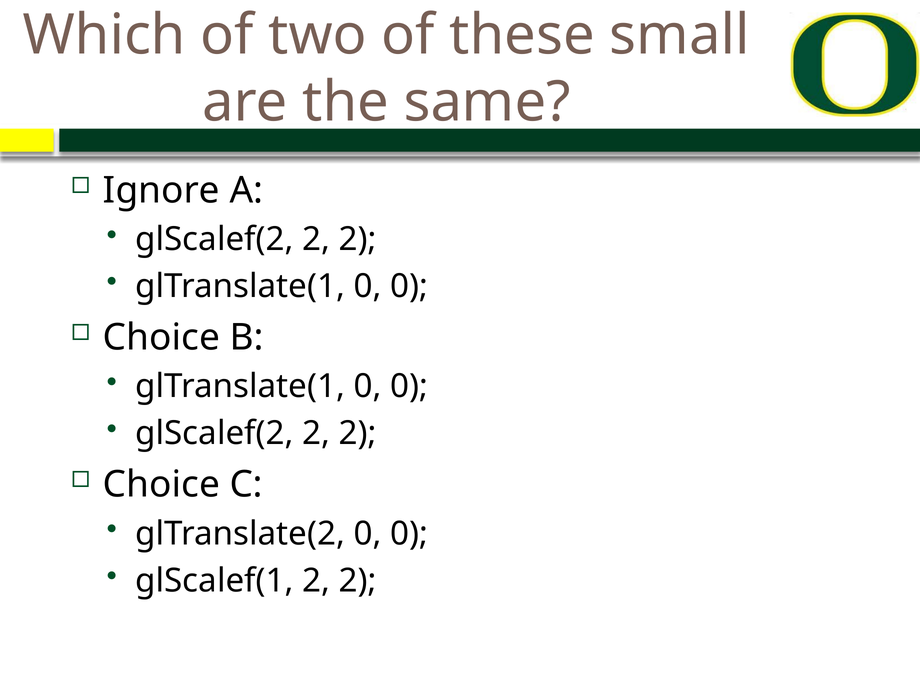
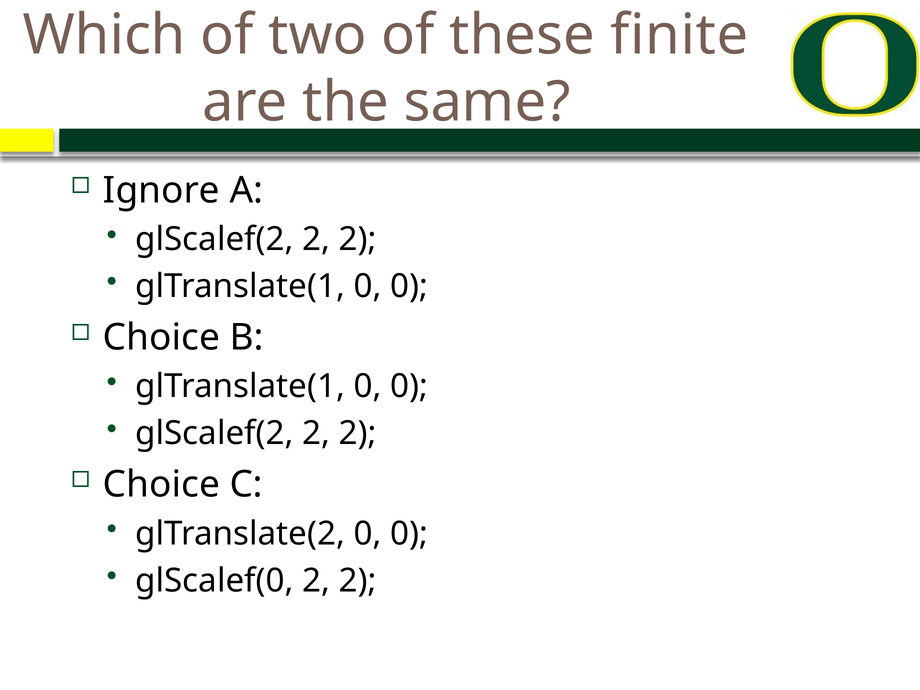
small: small -> finite (679, 35)
glScalef(1: glScalef(1 -> glScalef(0 (214, 581)
